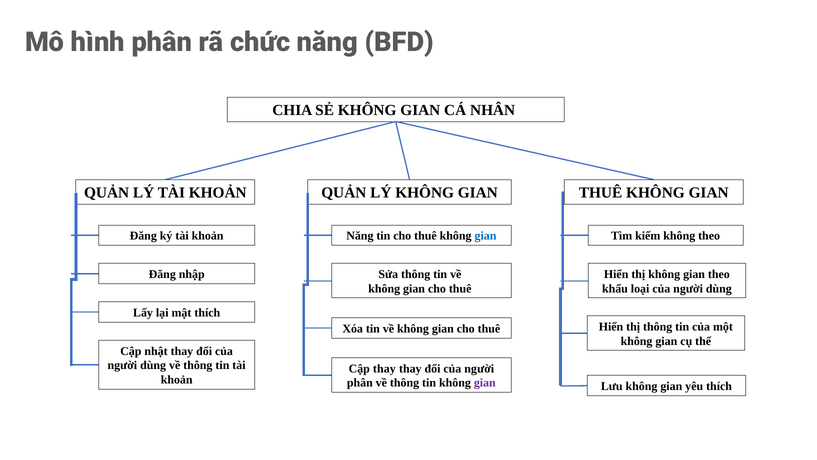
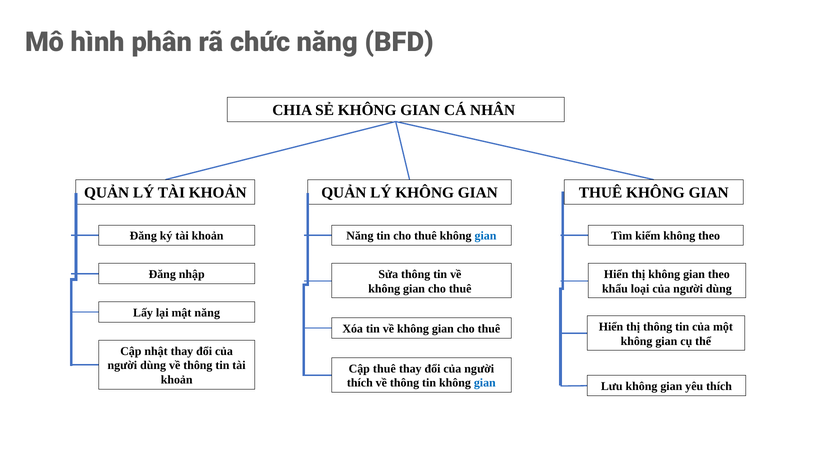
mật thích: thích -> năng (207, 312)
Cập thay: thay -> thuê (384, 368)
phân: phân -> thích (360, 383)
gian colour: purple -> blue (485, 383)
